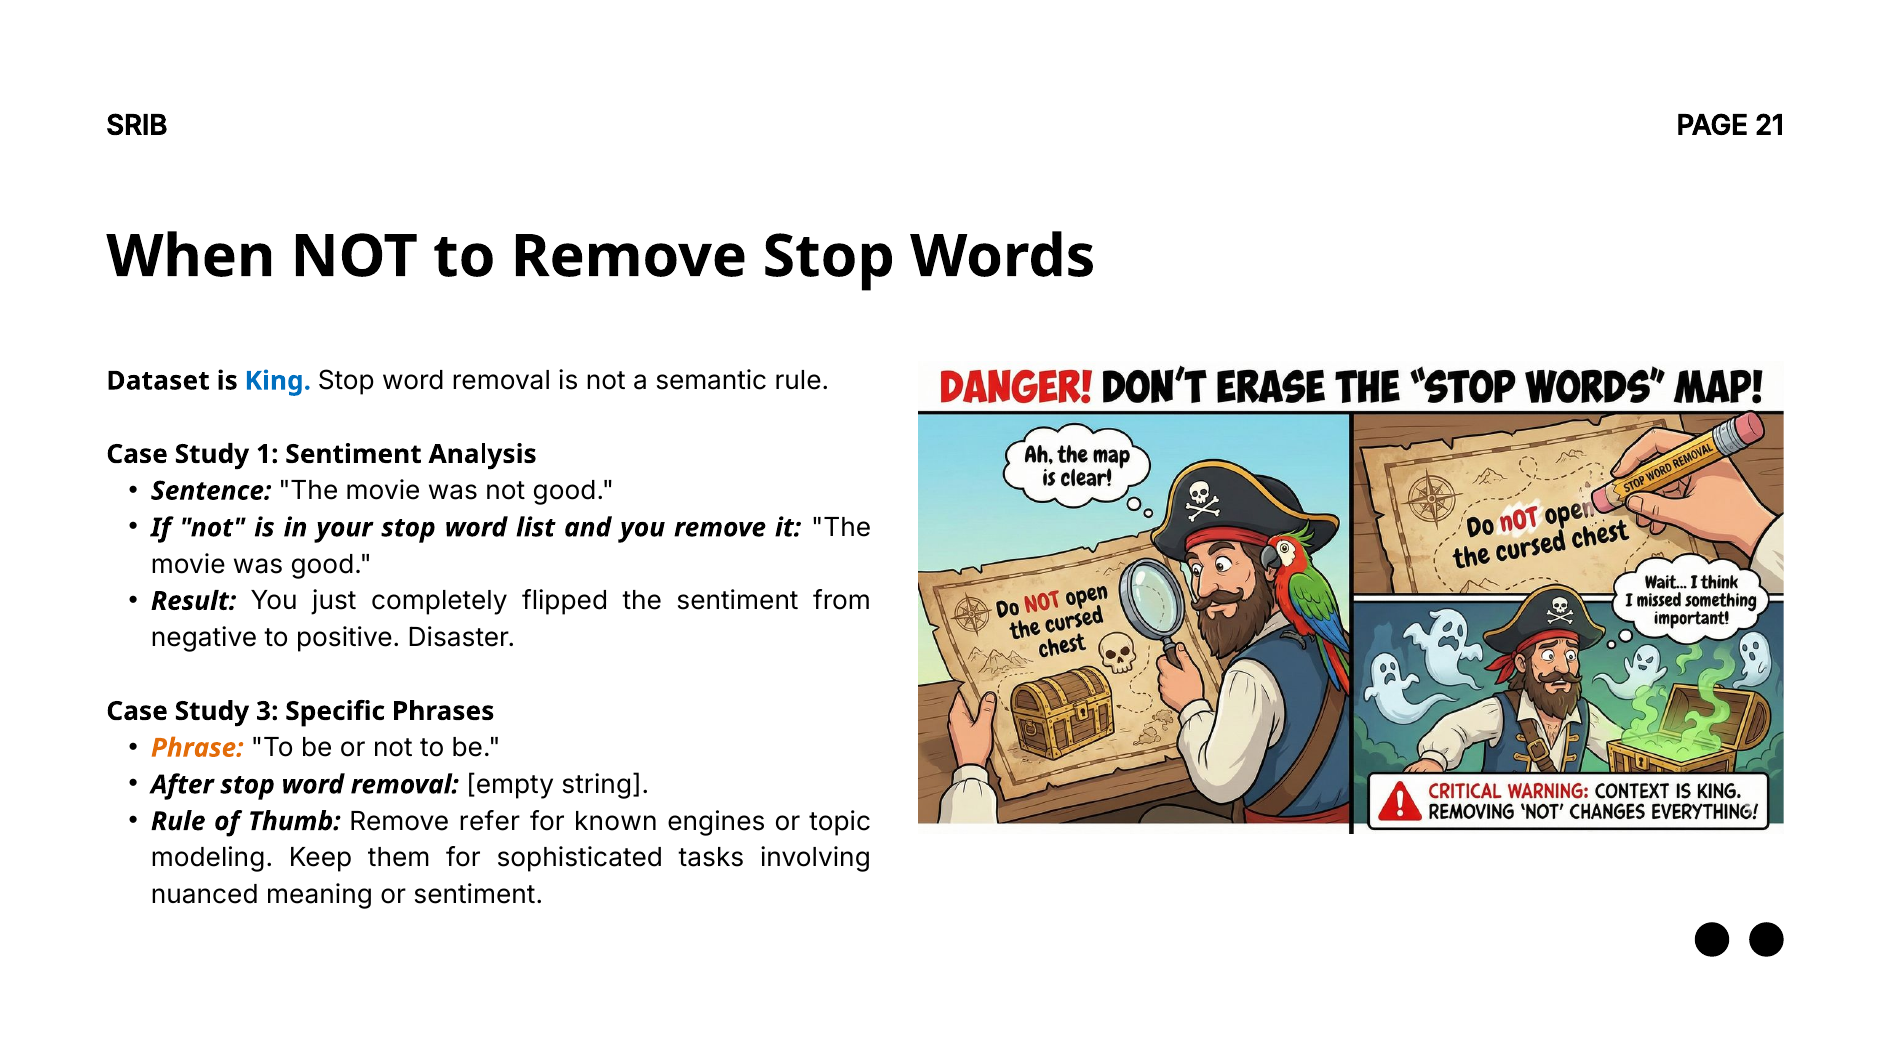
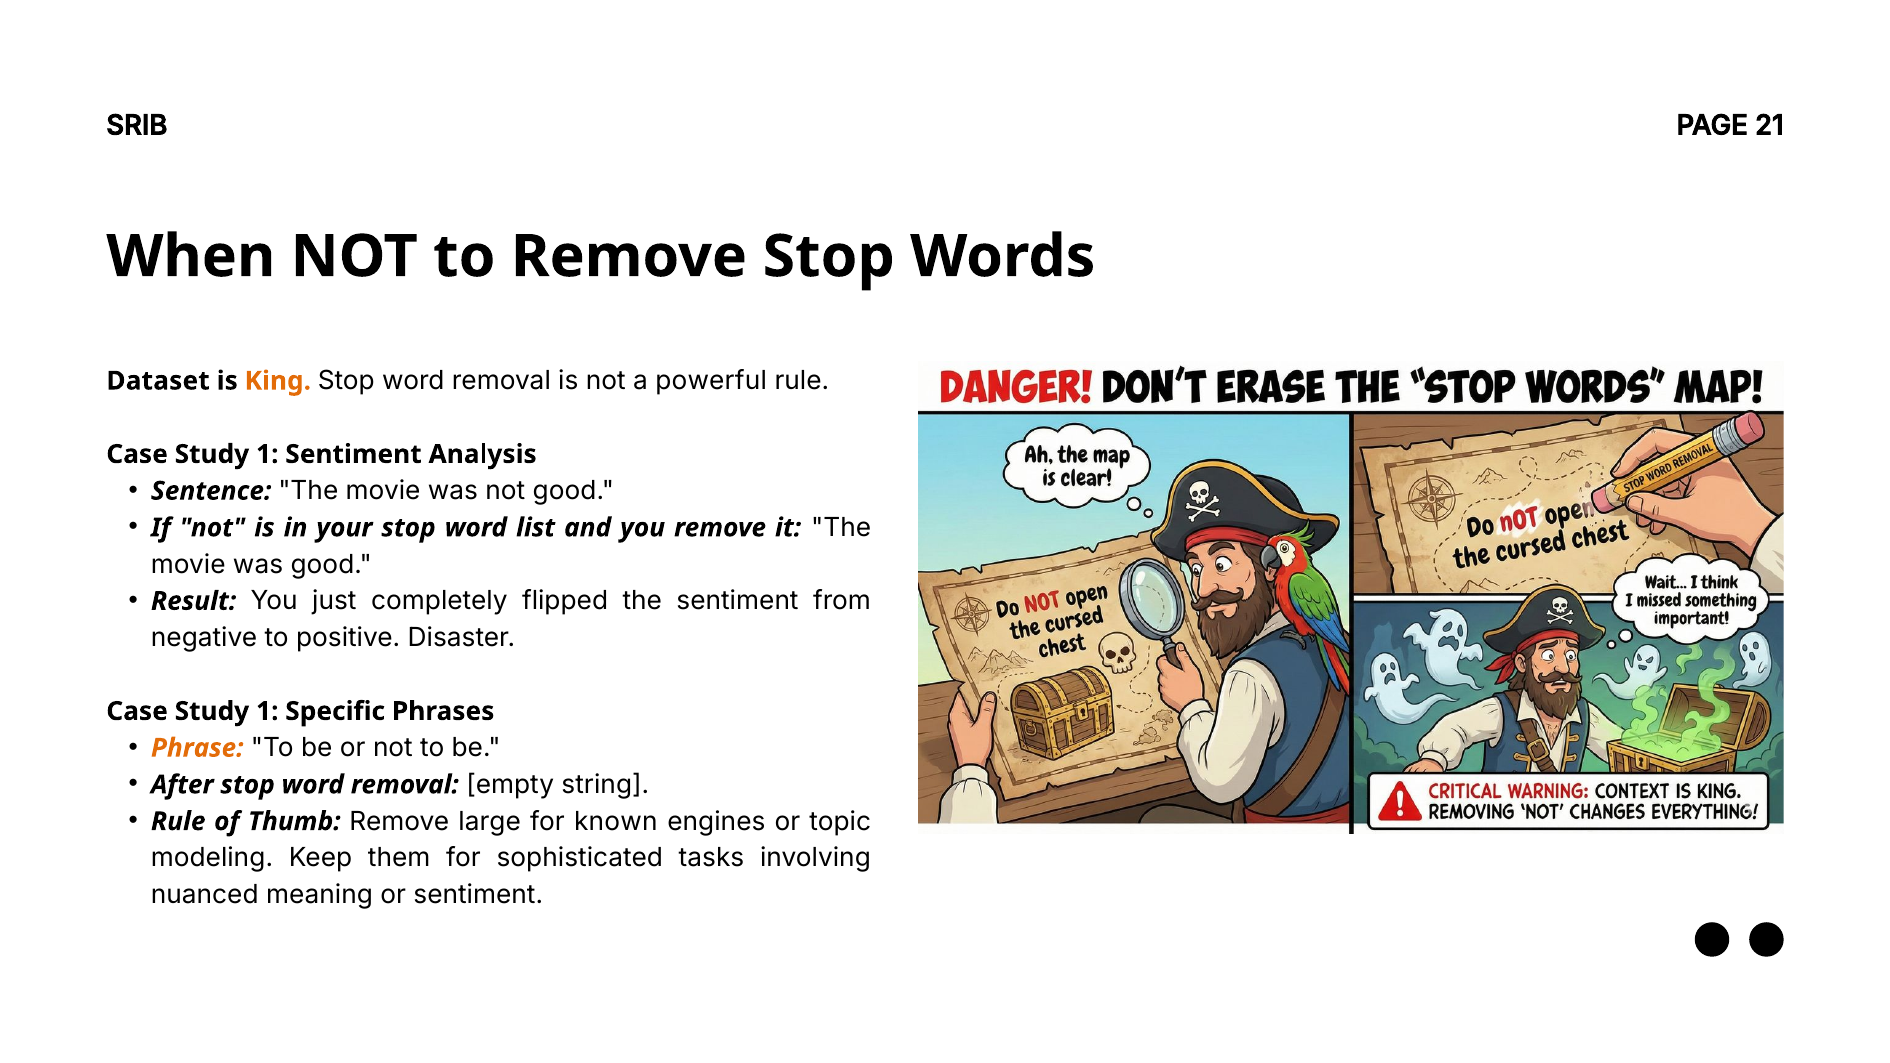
King colour: blue -> orange (278, 381)
semantic: semantic -> powerful (711, 381)
3: 3 -> 1 (267, 711)
refer: refer -> large (490, 822)
